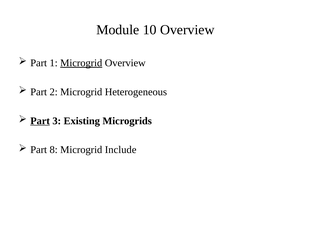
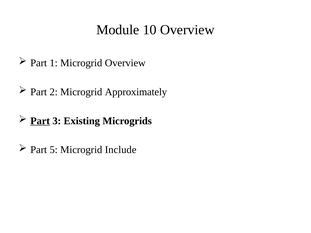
Microgrid underline: present -> none (81, 63)
Heterogeneous: Heterogeneous -> Approximately (136, 92)
8: 8 -> 5 (54, 150)
